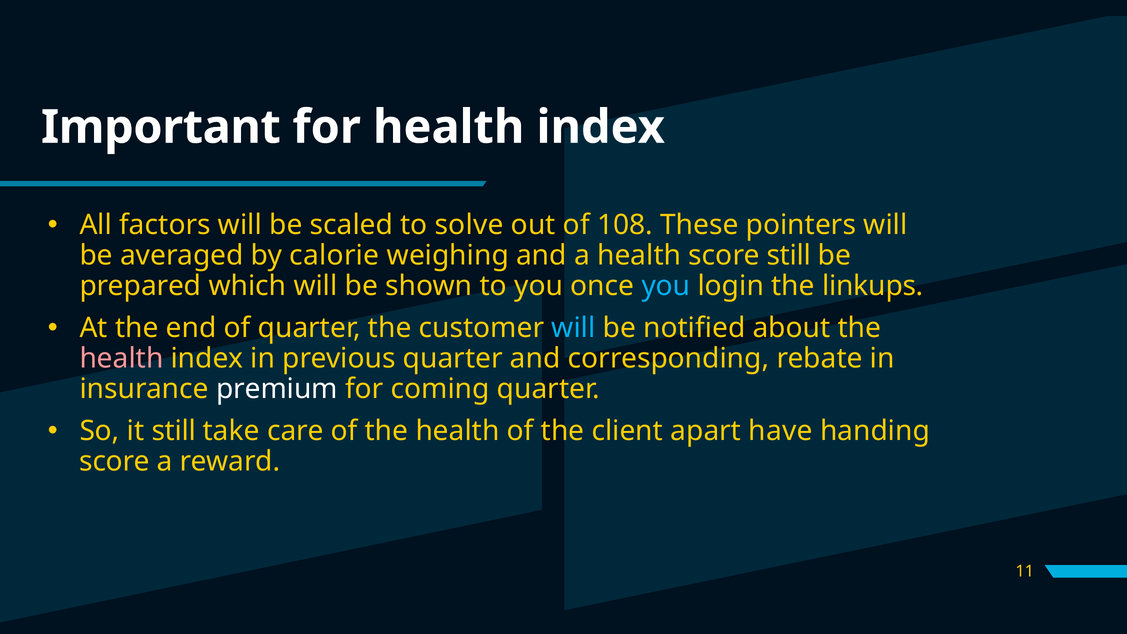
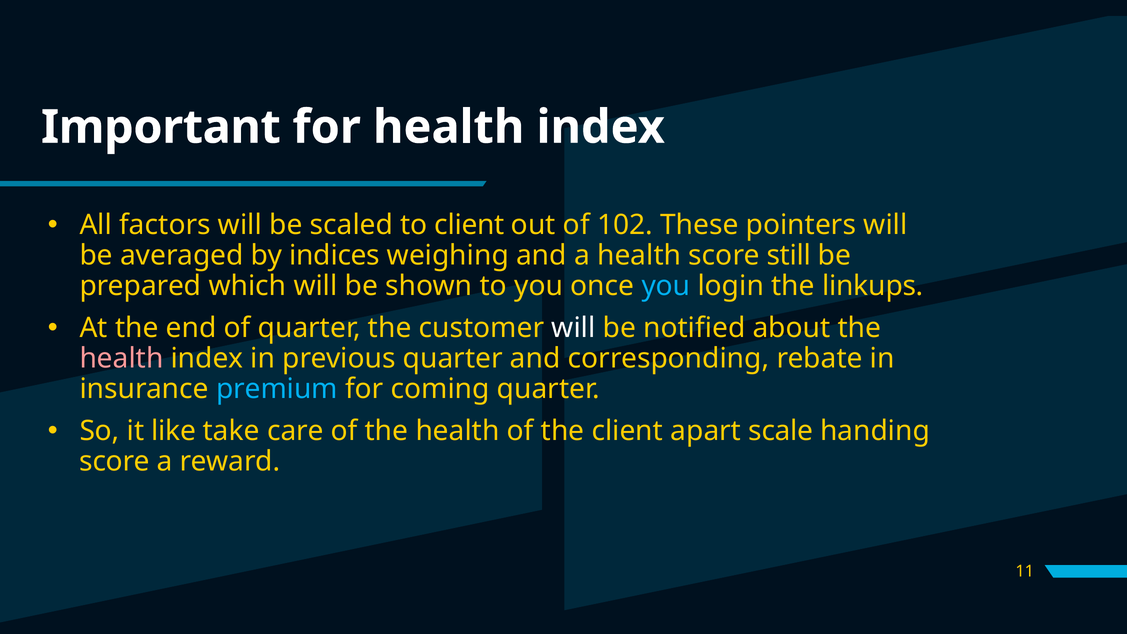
to solve: solve -> client (469, 225)
108: 108 -> 102 (625, 225)
calorie: calorie -> indices (335, 255)
will colour: light blue -> white (573, 328)
premium colour: white -> light blue (277, 389)
it still: still -> like (174, 431)
have: have -> scale (781, 431)
